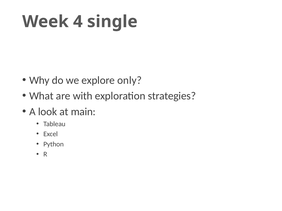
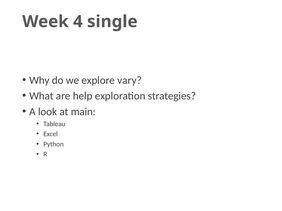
only: only -> vary (130, 80)
with: with -> help (83, 96)
